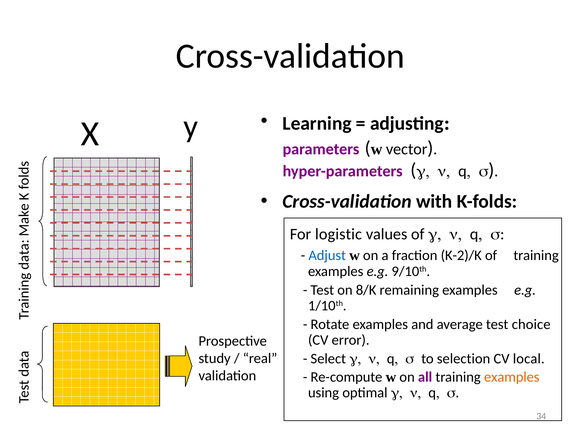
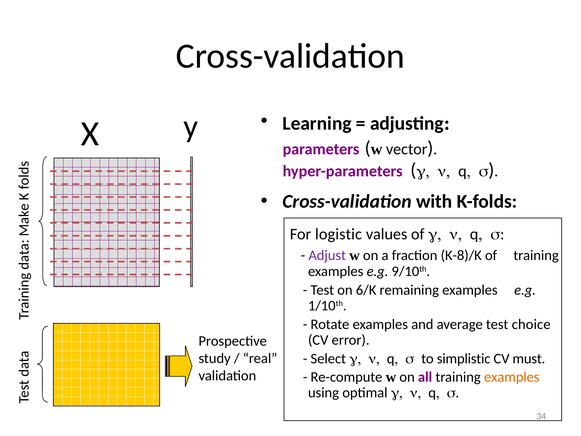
Adjust colour: blue -> purple (327, 255)
K-2)/K: K-2)/K -> K-8)/K (461, 255)
8/K: 8/K -> 6/K (366, 290)
selection: selection -> simplistic (464, 358)
local: local -> must (529, 358)
